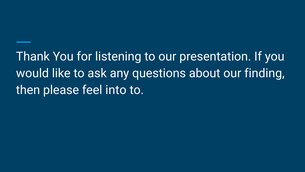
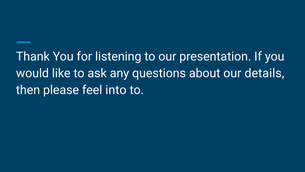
finding: finding -> details (264, 73)
